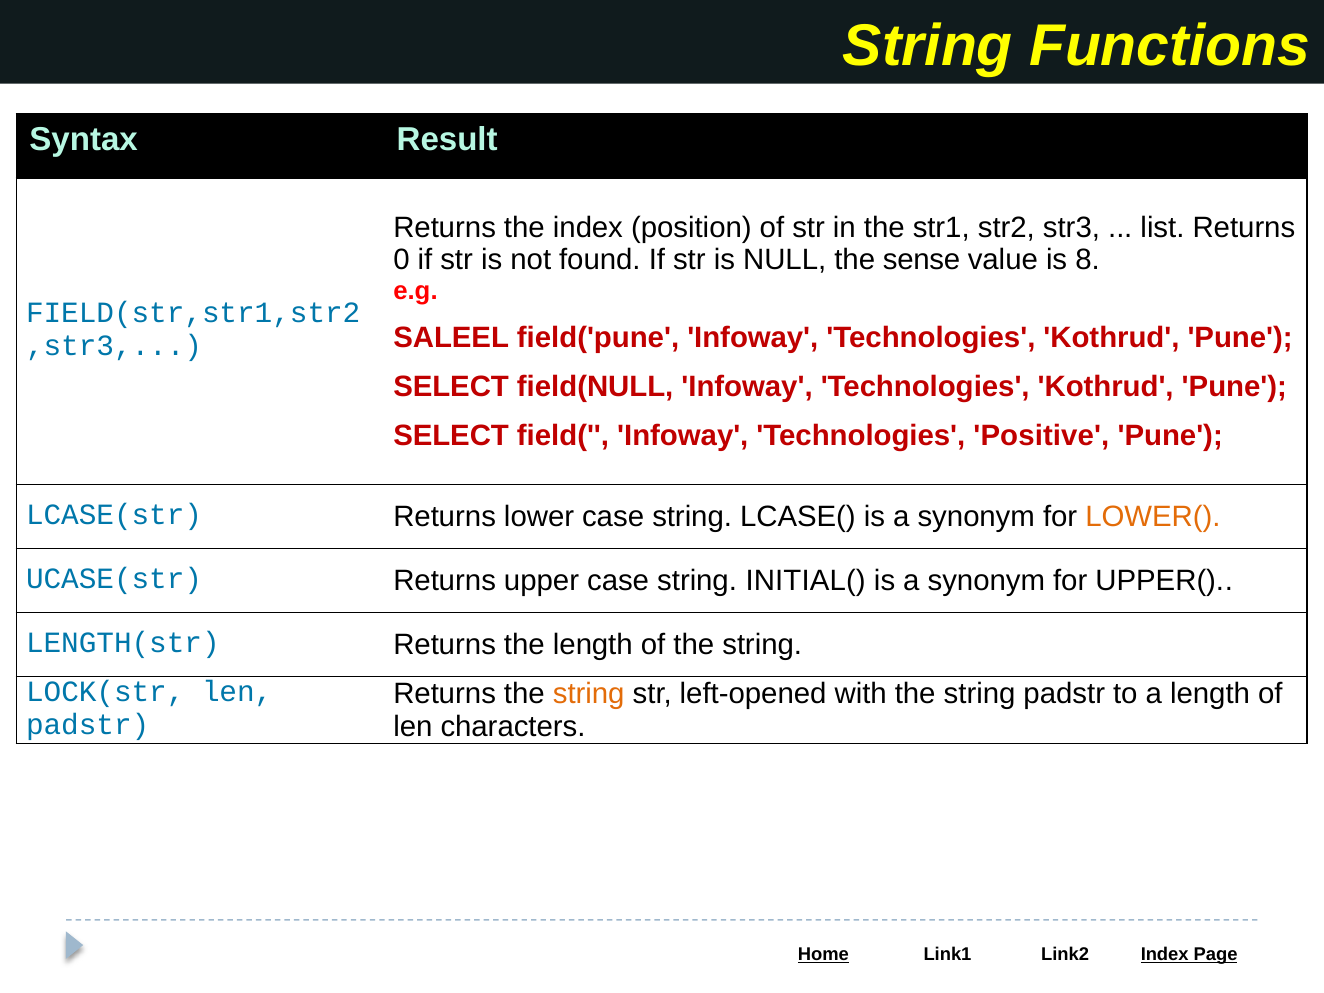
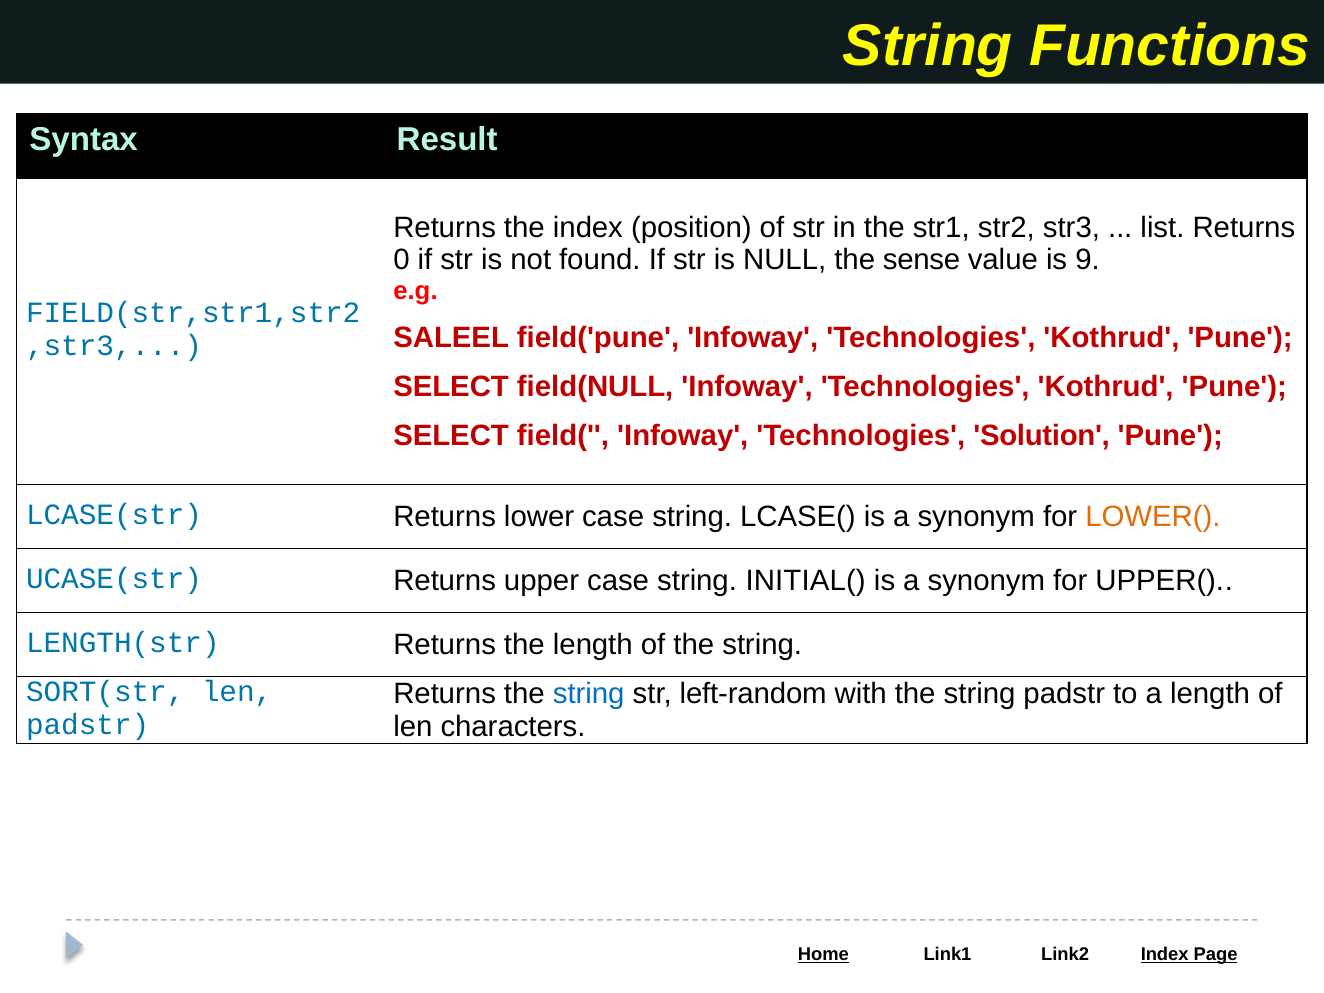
8: 8 -> 9 (1088, 260)
Positive: Positive -> Solution (1042, 436)
string colour: orange -> blue (589, 694)
left-opened: left-opened -> left-random (753, 694)
LOCK(str: LOCK(str -> SORT(str (105, 692)
